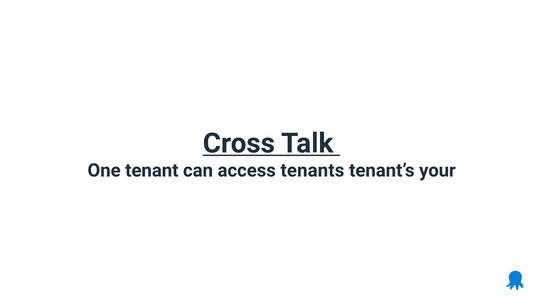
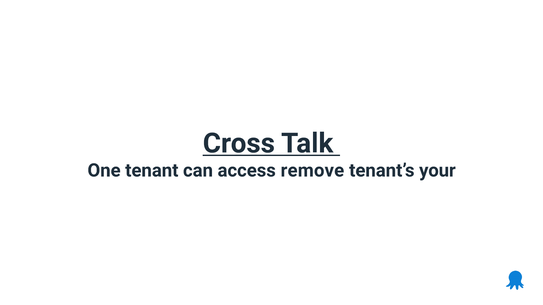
tenants: tenants -> remove (312, 171)
